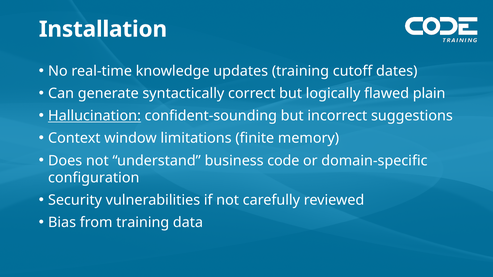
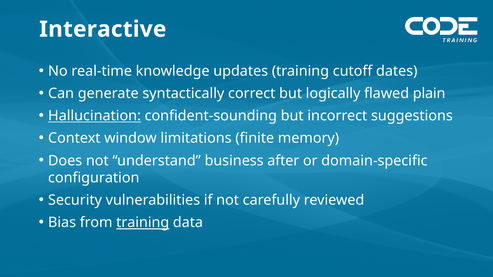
Installation: Installation -> Interactive (103, 29)
code: code -> after (283, 161)
training underline: none -> present (143, 223)
